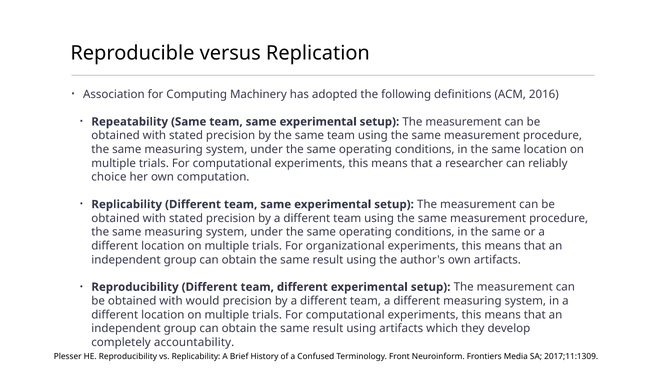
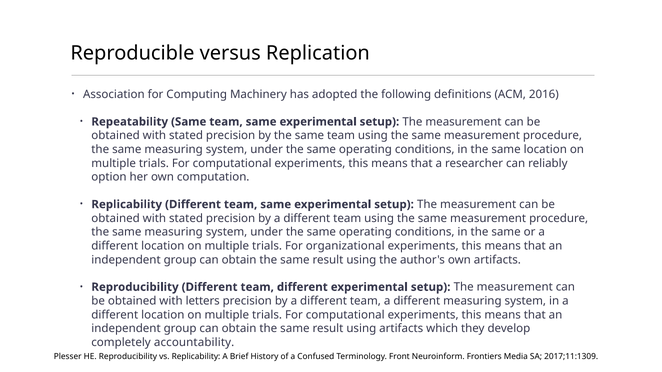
choice: choice -> option (109, 177)
would: would -> letters (203, 301)
